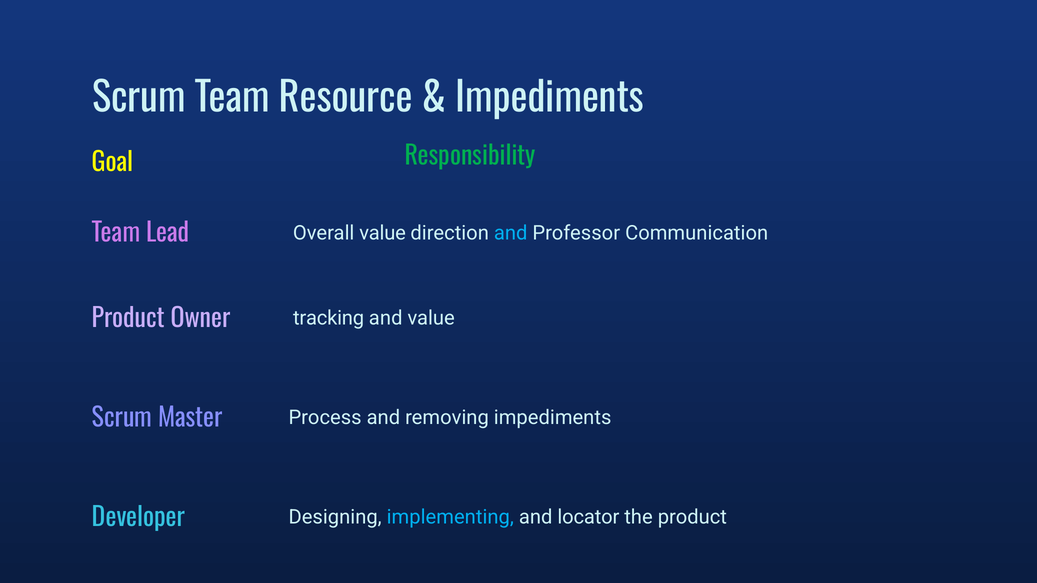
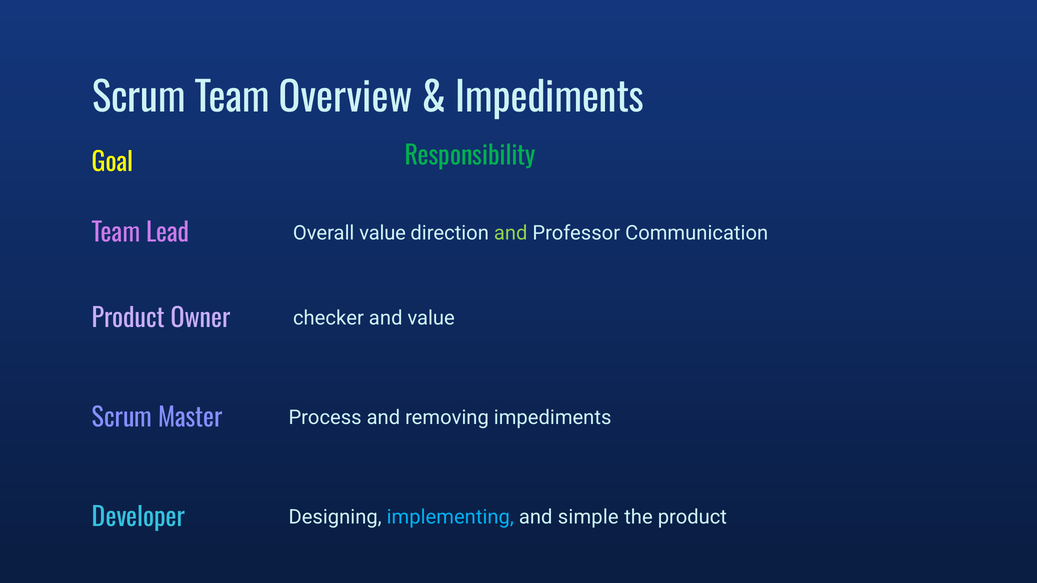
Resource: Resource -> Overview (346, 99)
and colour: light blue -> light green (511, 233)
tracking: tracking -> checker (328, 318)
locator: locator -> simple (588, 518)
